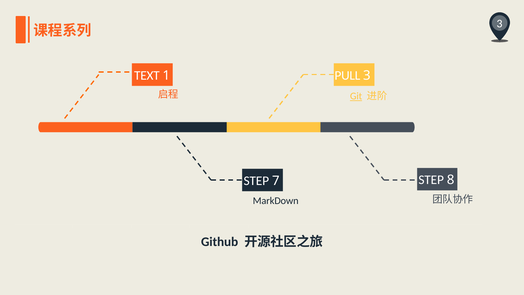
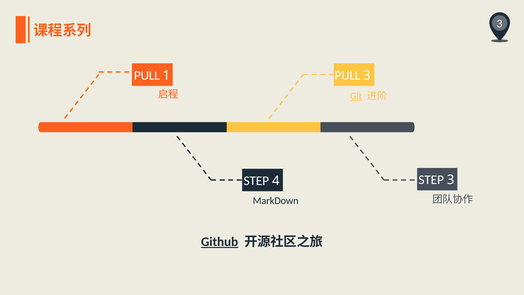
TEXT: TEXT -> PULL (147, 75)
7: 7 -> 4 (276, 181)
STEP 8: 8 -> 3 (451, 180)
Github underline: none -> present (220, 242)
